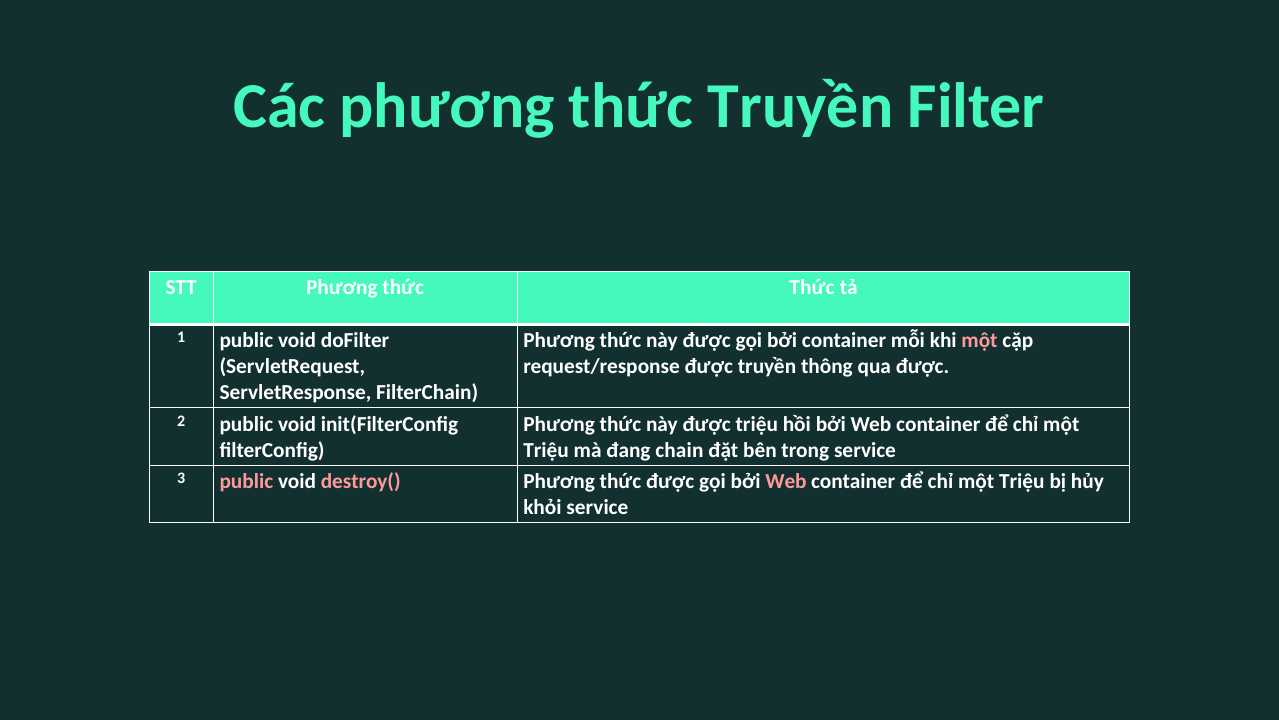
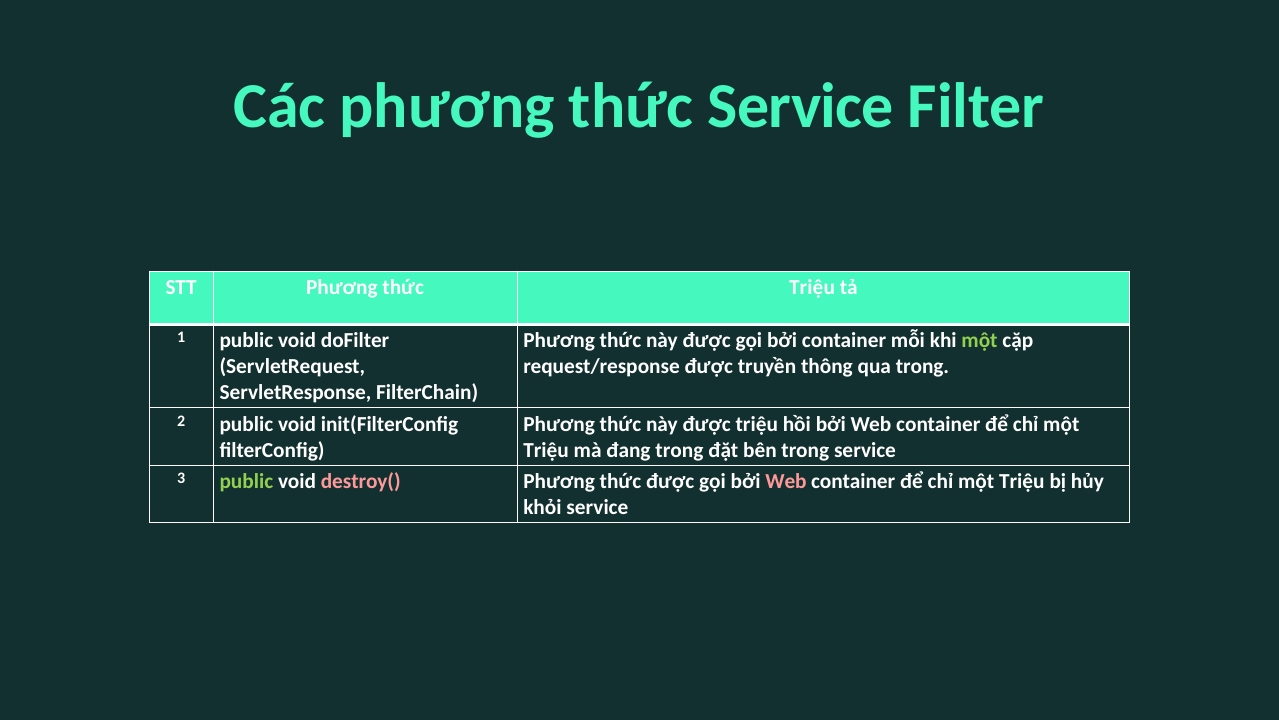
thức Truyền: Truyền -> Service (801, 107)
thức Thức: Thức -> Triệu (812, 287)
một colour: pink -> light green (980, 340)
qua được: được -> trong (922, 366)
đang chain: chain -> trong (679, 450)
public colour: pink -> light green (246, 481)
